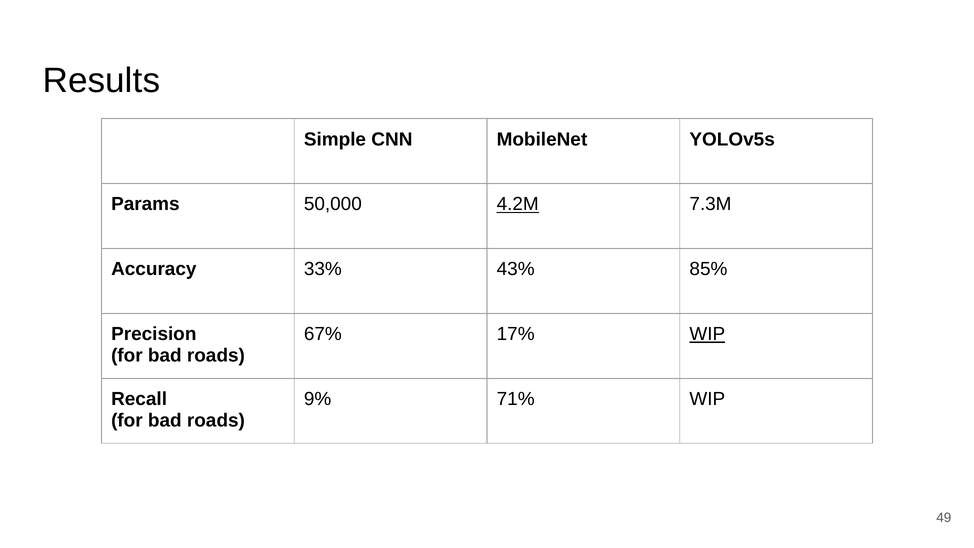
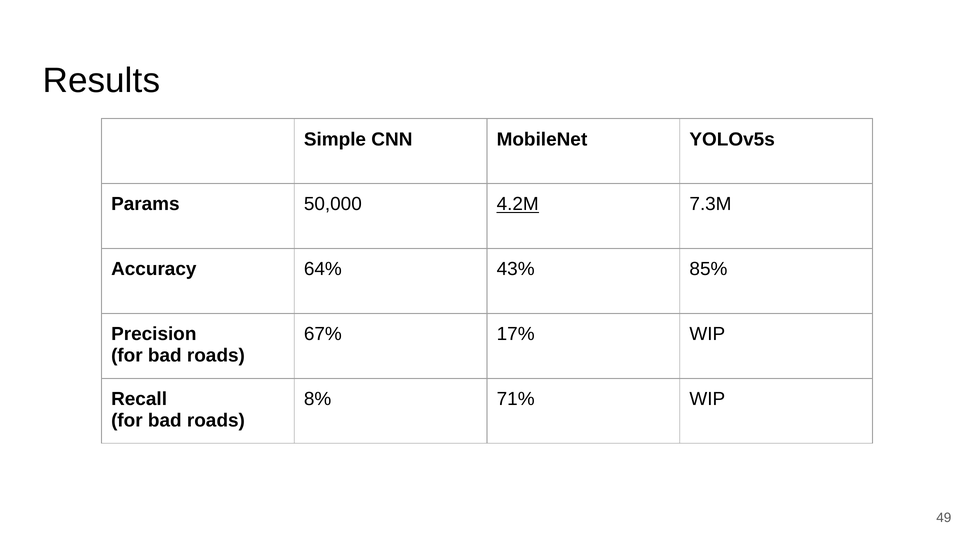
33%: 33% -> 64% (323, 269)
WIP underline: present -> none (707, 334)
9%: 9% -> 8% (318, 399)
